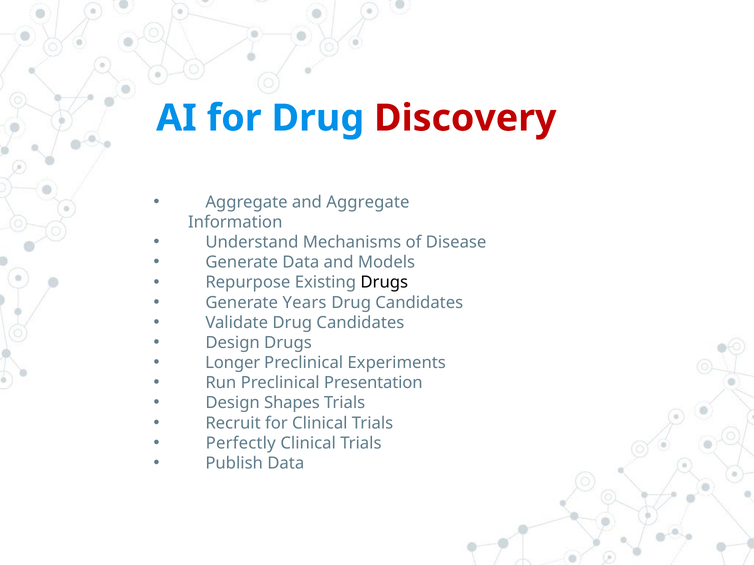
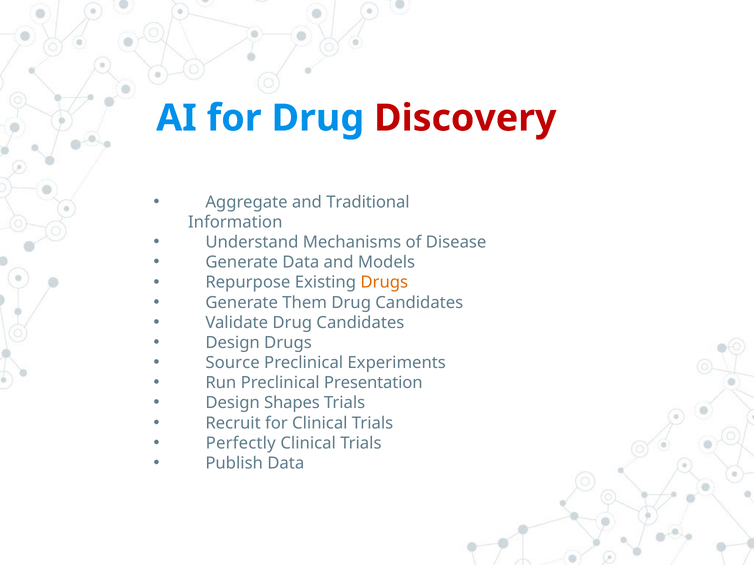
and Aggregate: Aggregate -> Traditional (368, 202)
Drugs colour: black -> orange (384, 283)
Years: Years -> Them (305, 303)
Longer: Longer -> Source (233, 363)
